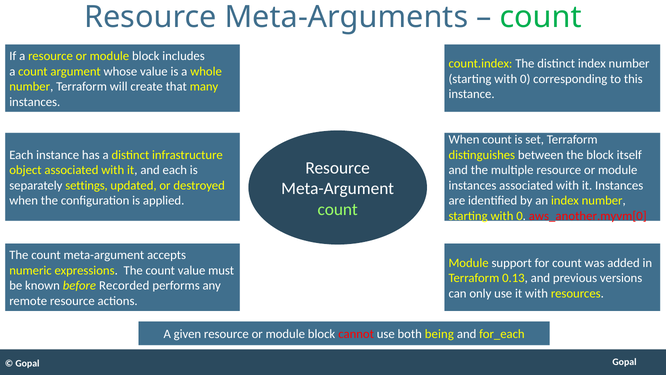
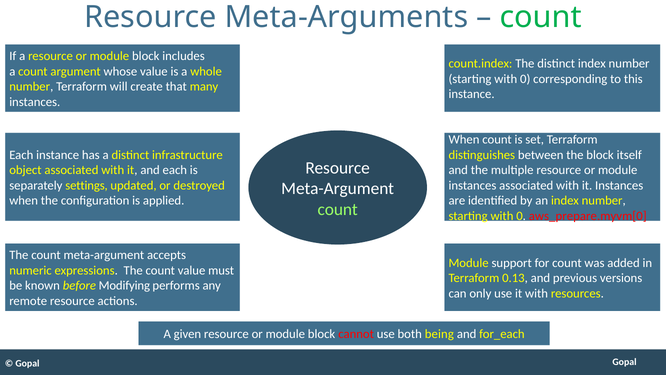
aws_another.myvm[0: aws_another.myvm[0 -> aws_prepare.myvm[0 (588, 216)
Recorded: Recorded -> Modifying (124, 286)
